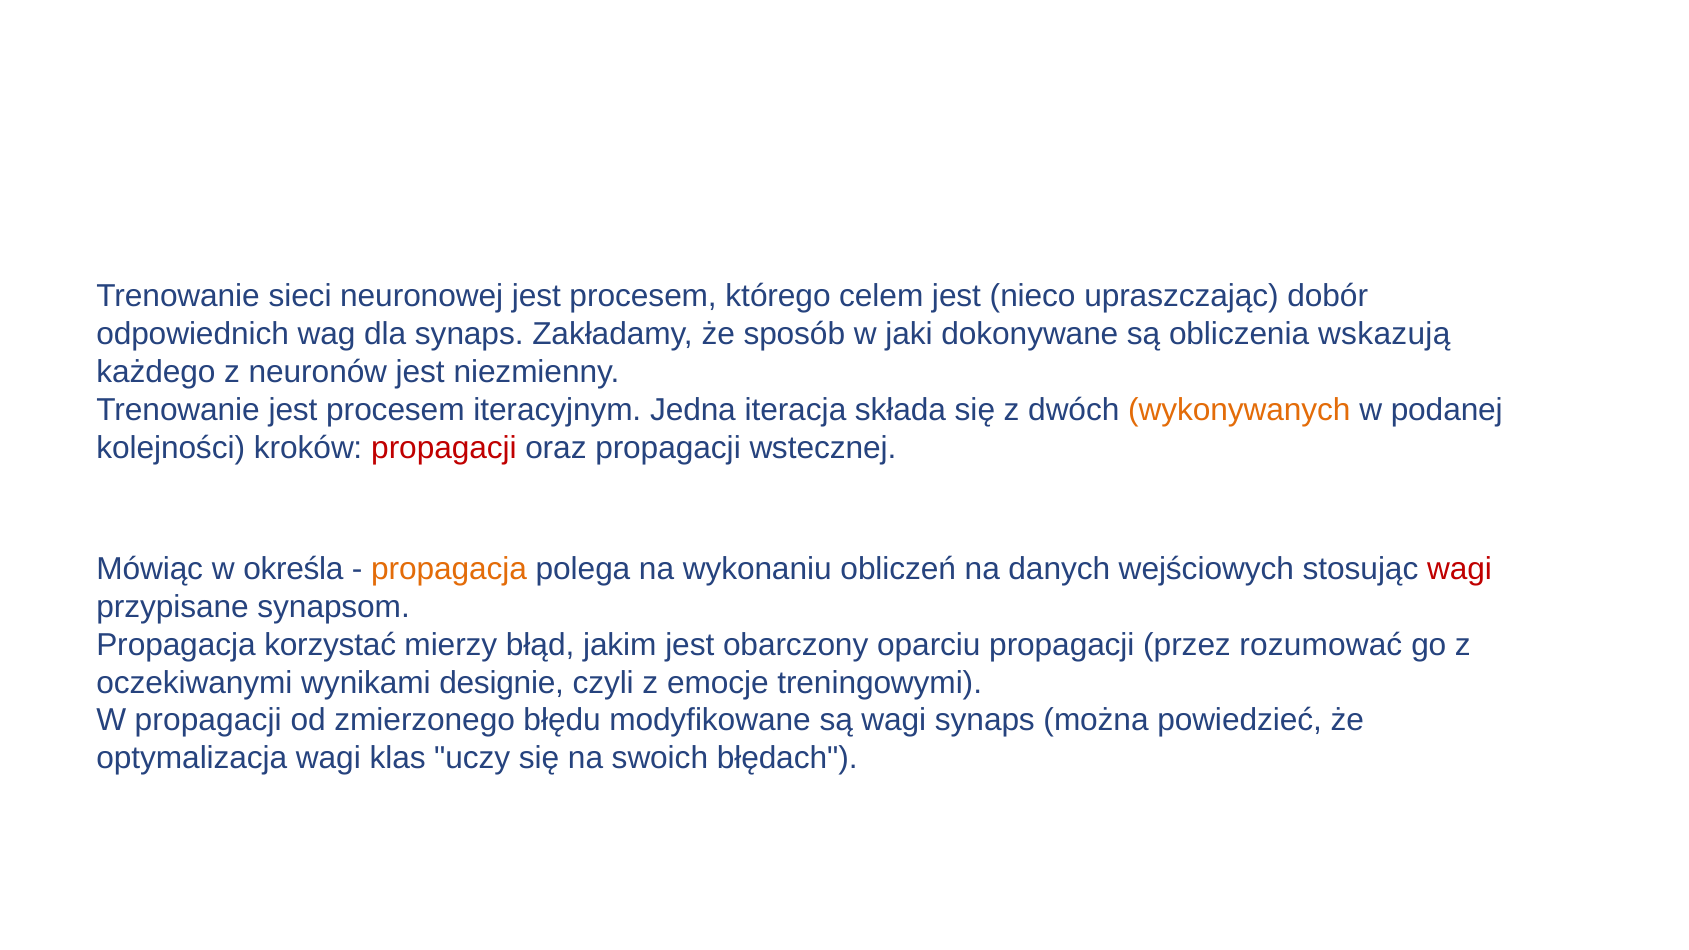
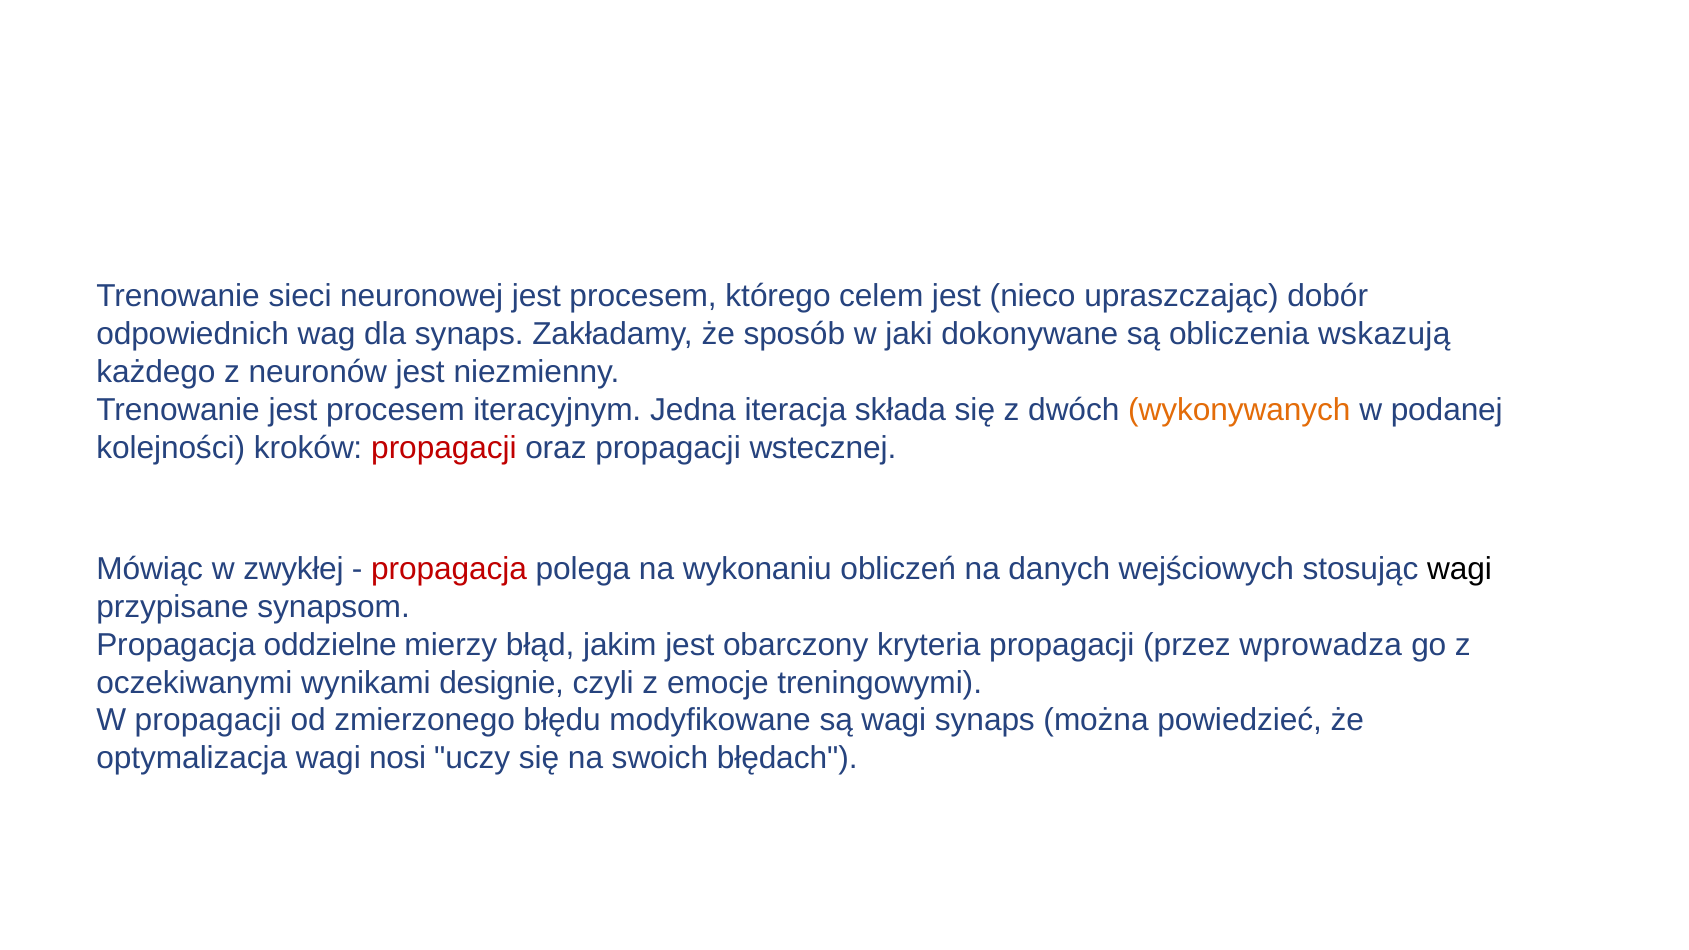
określa: określa -> zwykłej (293, 569)
propagacja colour: orange -> red (449, 569)
wagi colour: red -> black (1459, 569)
korzystać: korzystać -> oddzielne (330, 645)
oparciu: oparciu -> kryteria (929, 645)
rozumować: rozumować -> wprowadza (1321, 645)
klas: klas -> nosi (398, 759)
